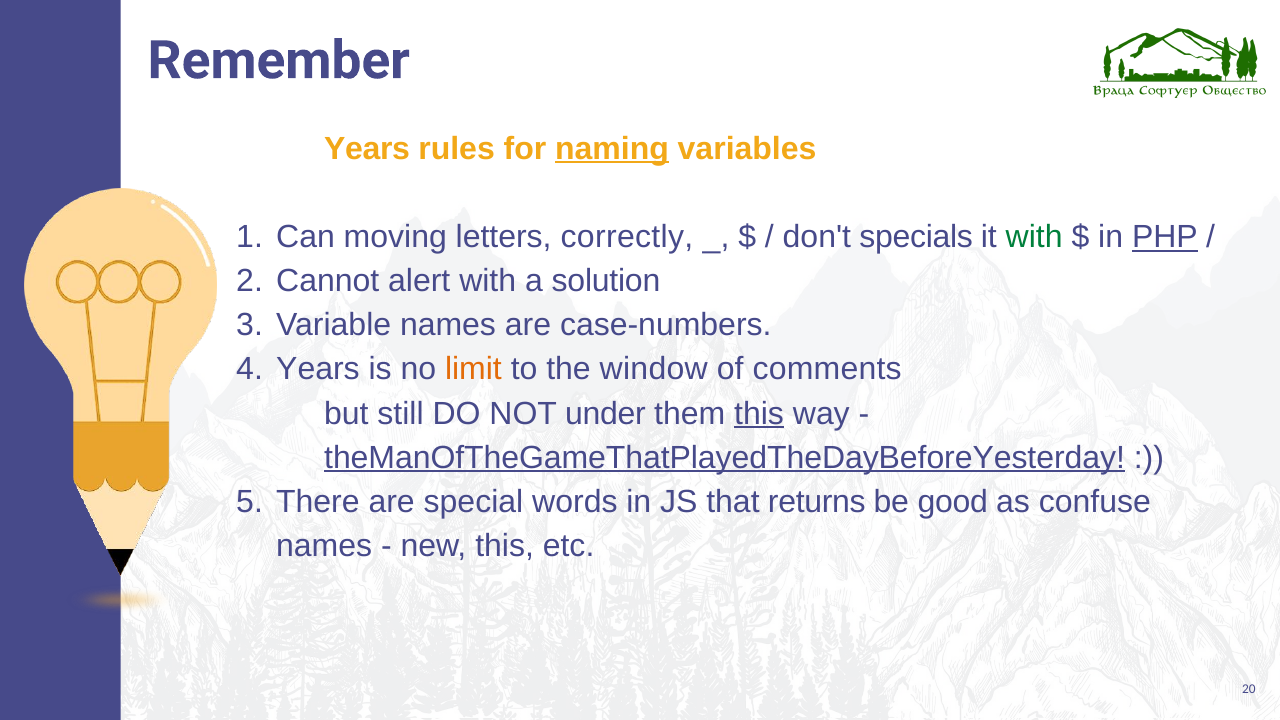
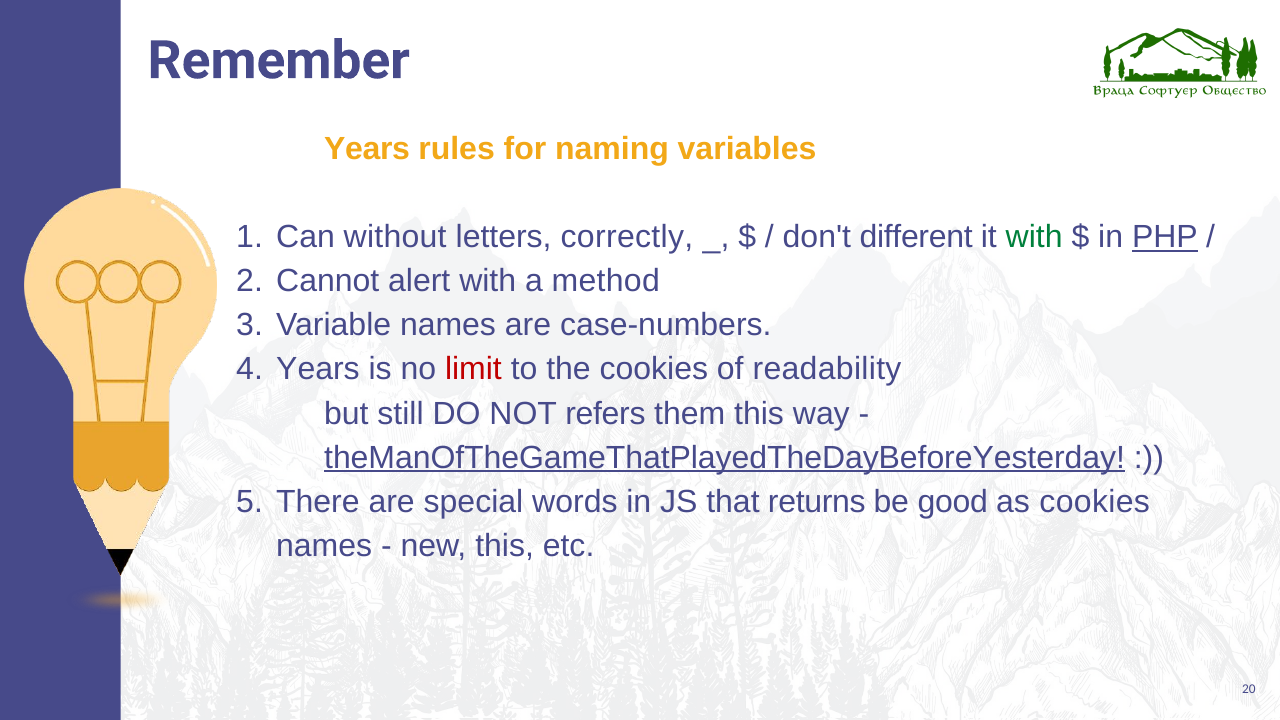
naming underline: present -> none (612, 149)
moving: moving -> without (395, 237)
specials: specials -> different (916, 237)
solution: solution -> method (606, 281)
limit colour: orange -> red (473, 369)
the window: window -> cookies (654, 369)
comments: comments -> readability (827, 369)
under: under -> refers (605, 414)
this underline: present -> none (759, 414)
as confuse: confuse -> cookies (1095, 502)
